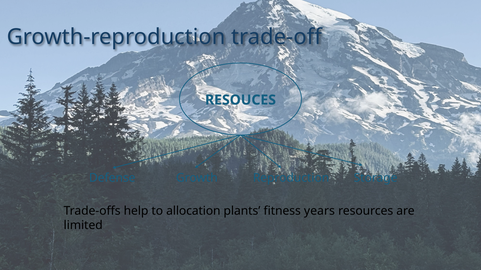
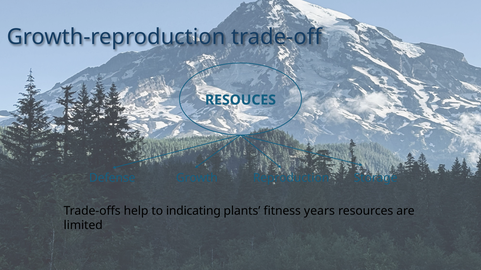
allocation: allocation -> indicating (193, 211)
